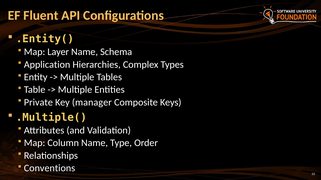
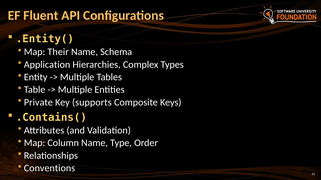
Layer: Layer -> Their (58, 52)
manager: manager -> supports (92, 103)
.Multiple(: .Multiple( -> .Contains( (51, 118)
